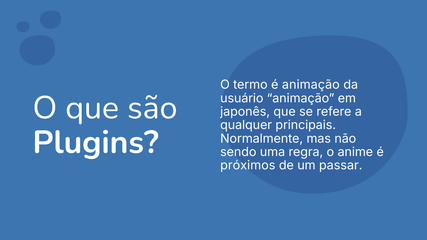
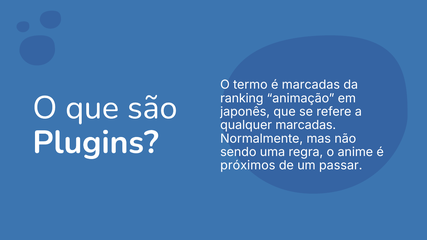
é animação: animação -> marcadas (311, 85)
usuário: usuário -> ranking (242, 98)
qualquer principais: principais -> marcadas (306, 125)
